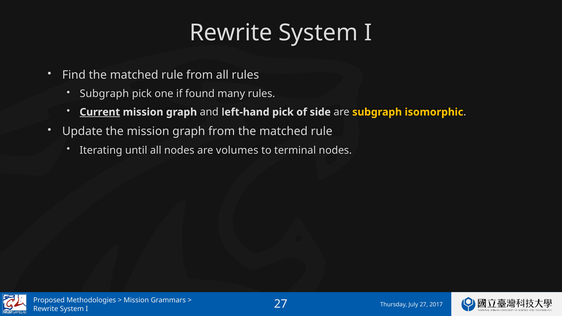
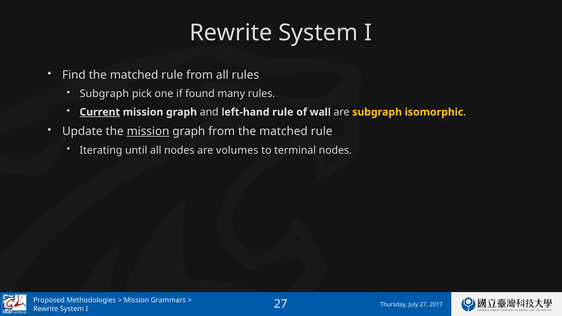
left-hand pick: pick -> rule (283, 112)
side: side -> wall (320, 112)
mission underline: none -> present (148, 131)
